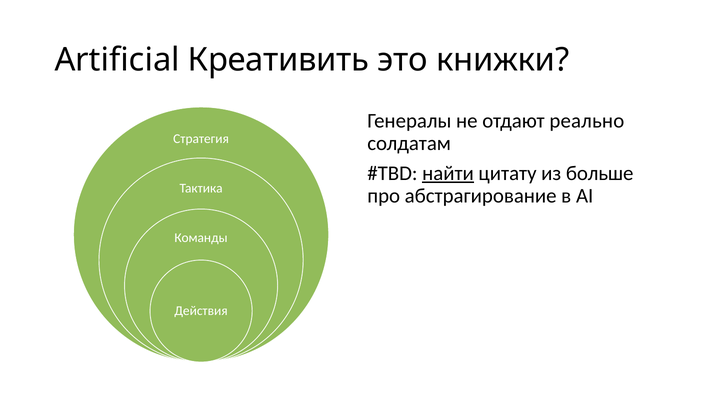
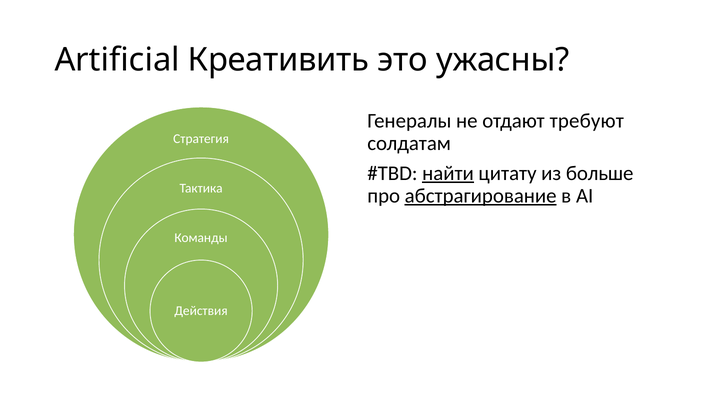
книжки: книжки -> ужасны (503, 60)
реально: реально -> требуют (587, 121)
абстрагирование underline: none -> present (481, 196)
